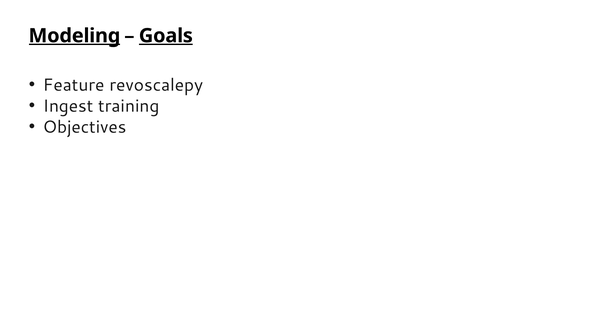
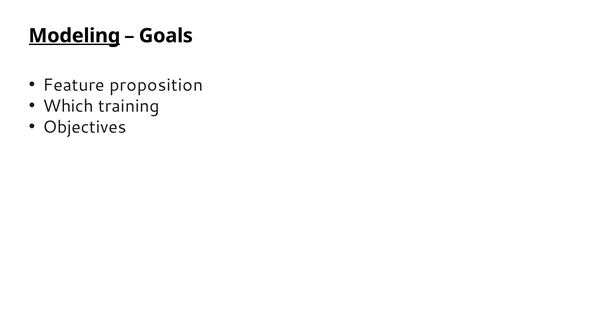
Goals underline: present -> none (166, 36)
revoscalepy: revoscalepy -> proposition (156, 85)
Ingest: Ingest -> Which (68, 106)
